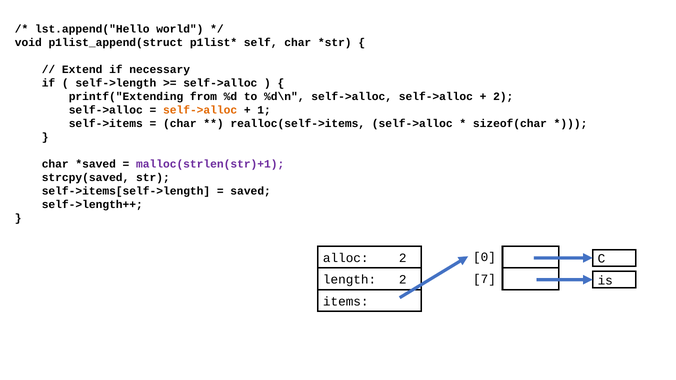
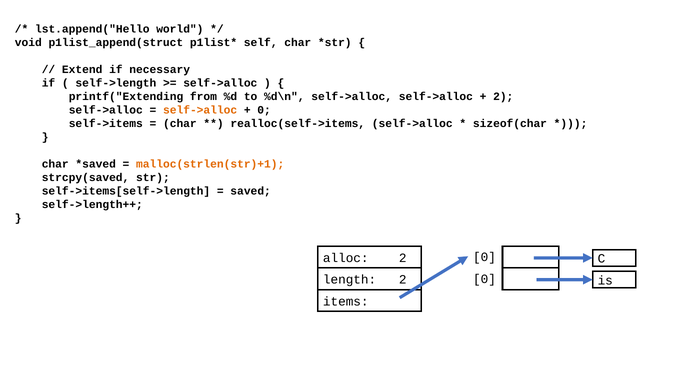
1: 1 -> 0 (264, 110)
malloc(strlen(str)+1 colour: purple -> orange (210, 164)
7: 7 -> 0 (485, 279)
